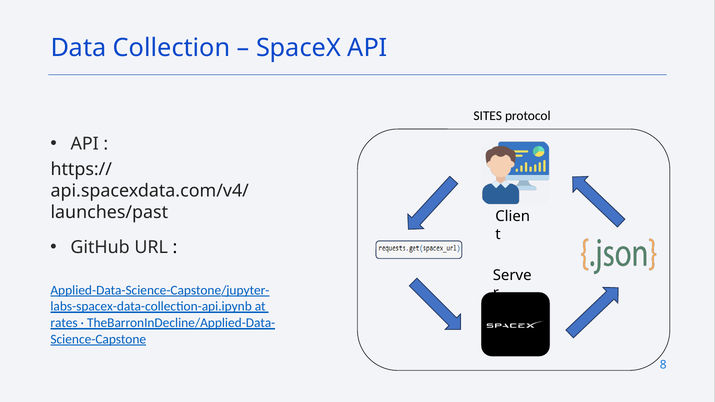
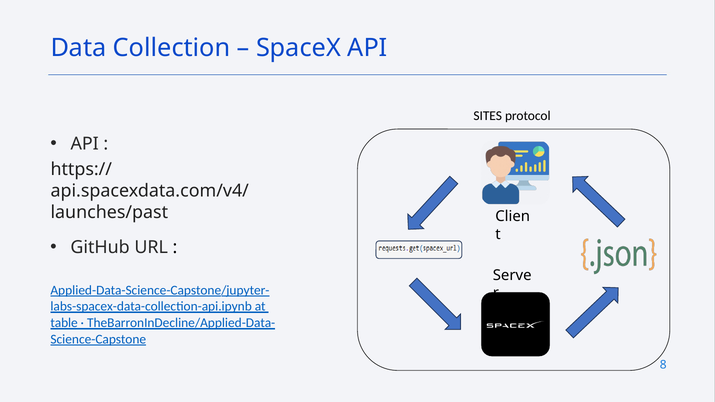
rates: rates -> table (64, 323)
